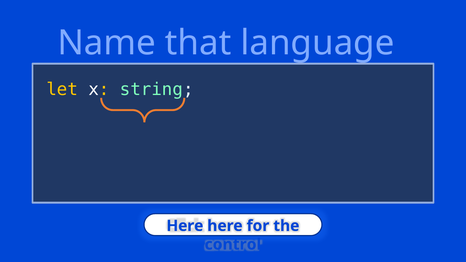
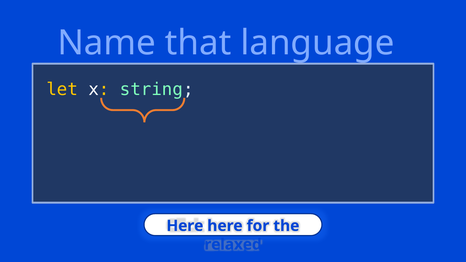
control: control -> relaxed (233, 245)
